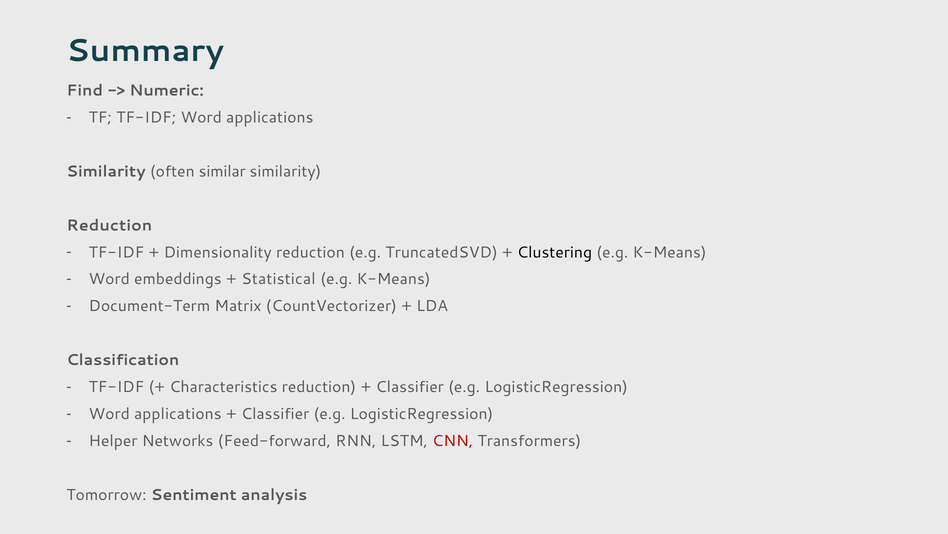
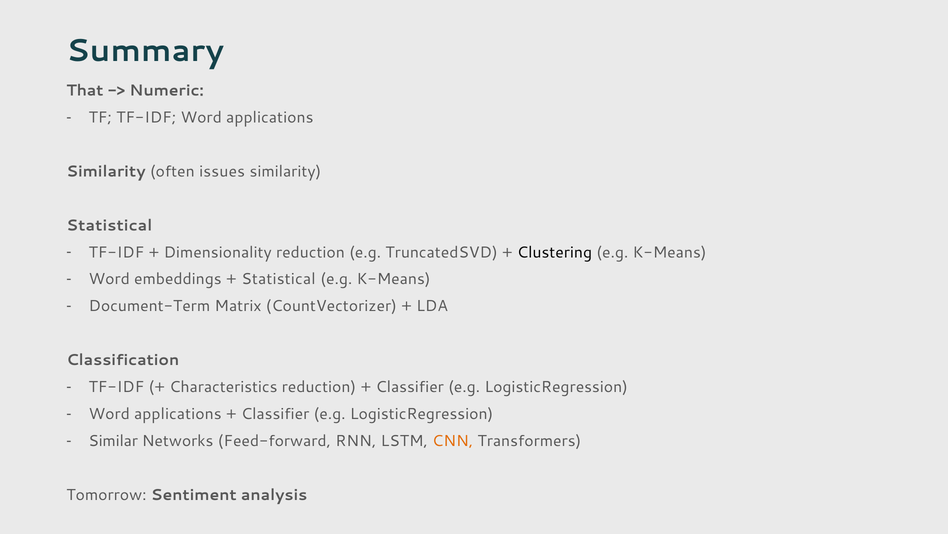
Find: Find -> That (85, 90)
similar: similar -> issues (222, 171)
Reduction: Reduction -> Statistical (109, 225)
Helper: Helper -> Similar (113, 440)
CNN colour: red -> orange (453, 440)
